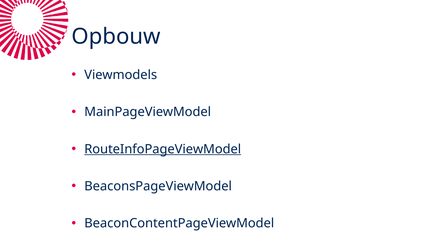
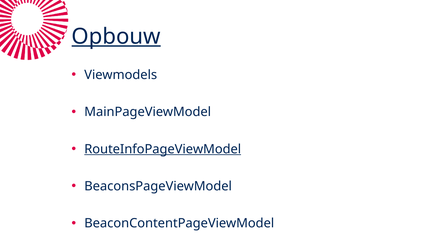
Opbouw underline: none -> present (116, 36)
